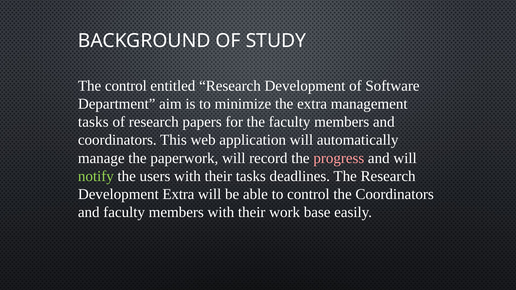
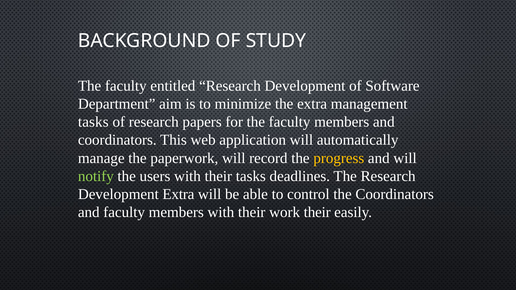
control: control -> faculty (126, 86)
progress colour: pink -> yellow (339, 158)
work base: base -> their (317, 212)
